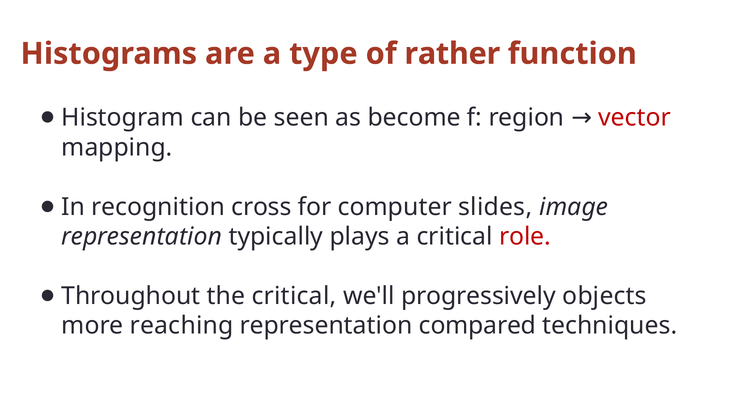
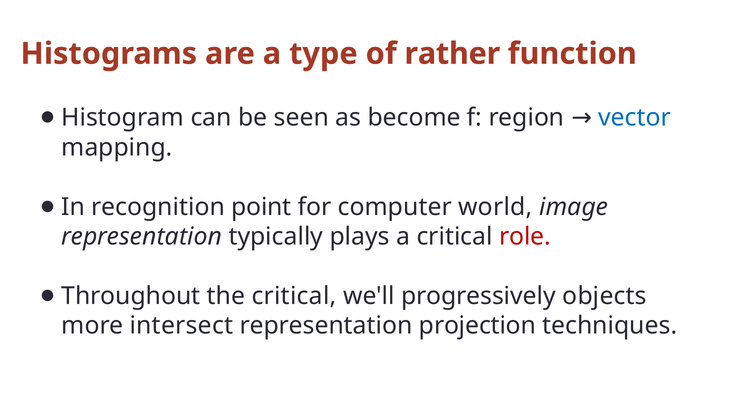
vector colour: red -> blue (634, 118)
cross: cross -> point (261, 207)
slides: slides -> world (495, 207)
reaching: reaching -> intersect (182, 326)
compared: compared -> projection (477, 326)
